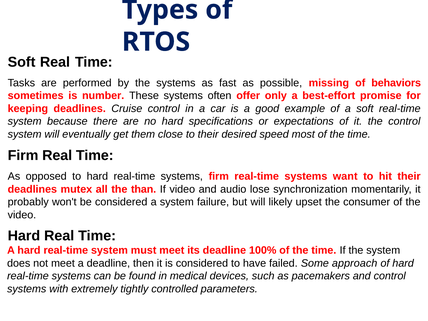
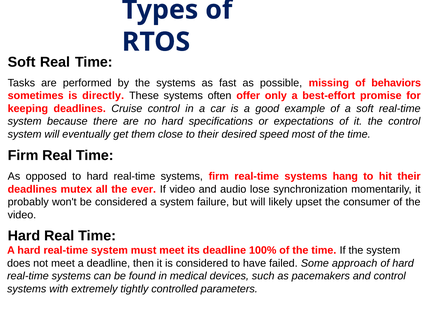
number: number -> directly (103, 96)
want: want -> hang (345, 176)
than: than -> ever (144, 189)
